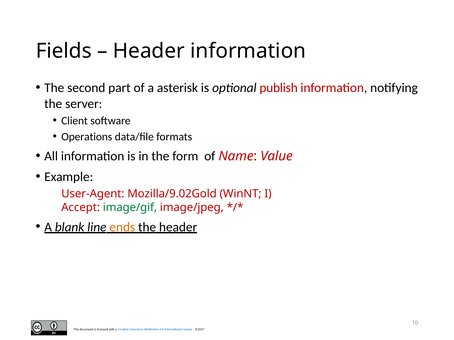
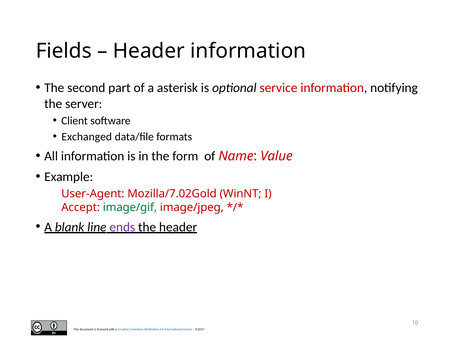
publish: publish -> service (278, 88)
Operations: Operations -> Exchanged (87, 137)
Mozilla/9.02Gold: Mozilla/9.02Gold -> Mozilla/7.02Gold (172, 194)
ends colour: orange -> purple (122, 227)
